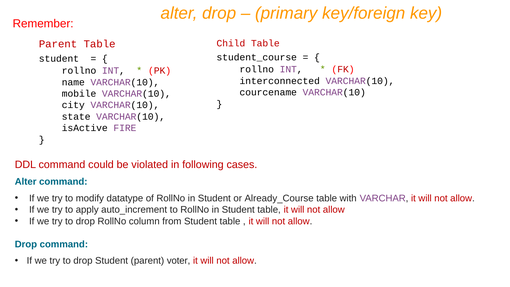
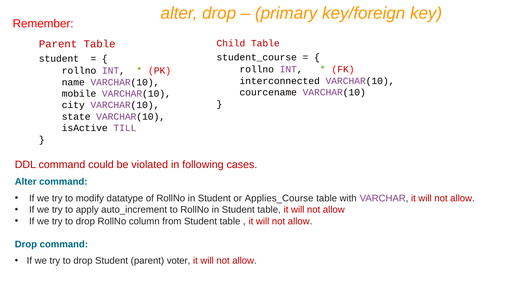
FIRE: FIRE -> TILL (125, 128)
Already_Course: Already_Course -> Applies_Course (279, 198)
